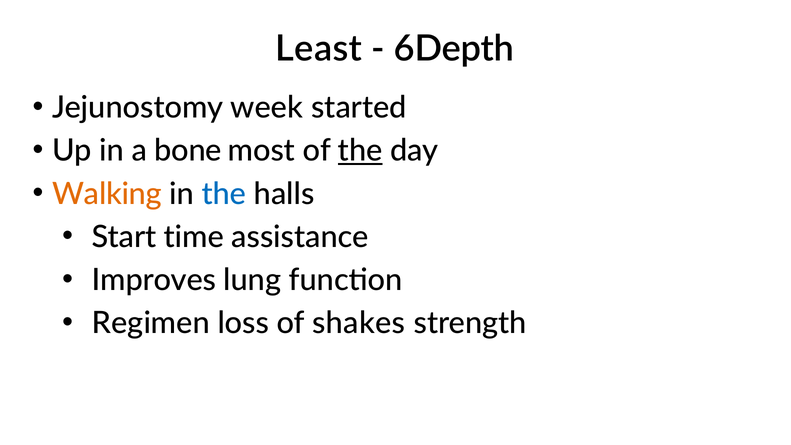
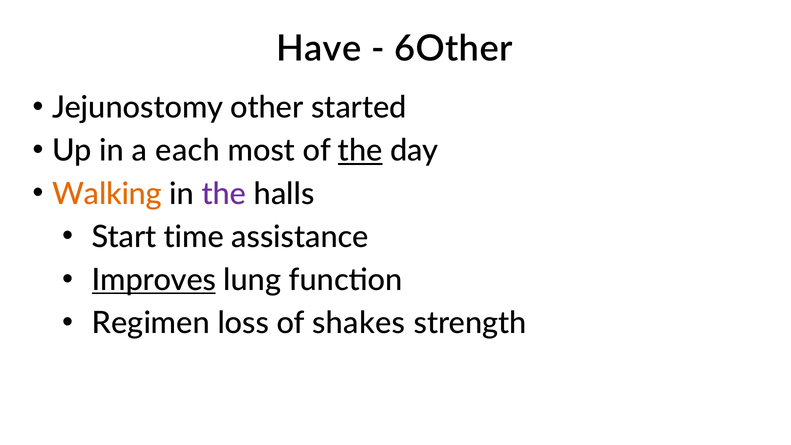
Least: Least -> Have (319, 49)
6Depth: 6Depth -> 6Other (454, 49)
week: week -> other (267, 108)
bone: bone -> each (188, 151)
the colour: blue -> purple (224, 194)
Improves underline: none -> present (154, 280)
